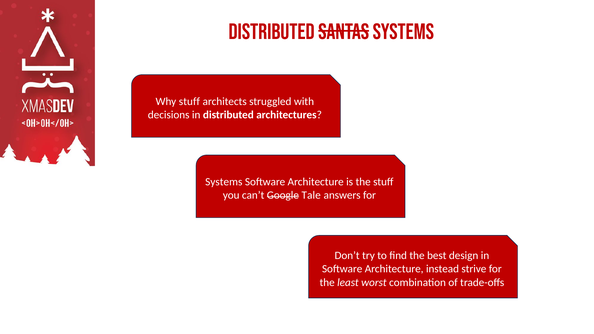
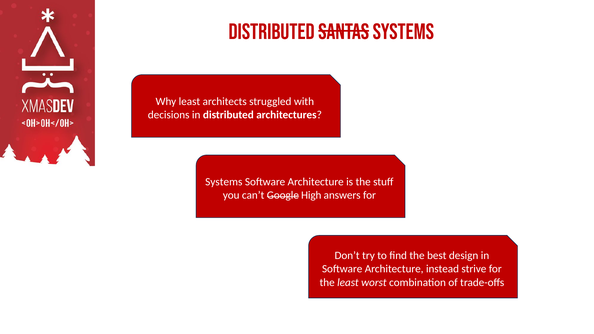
Why stuff: stuff -> least (189, 102)
Tale: Tale -> High (311, 195)
